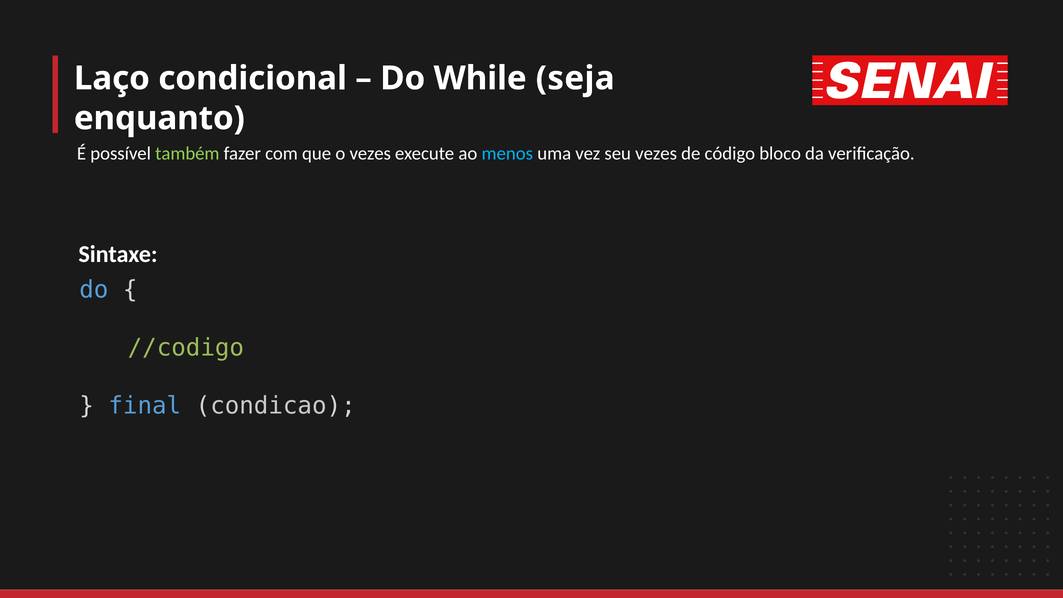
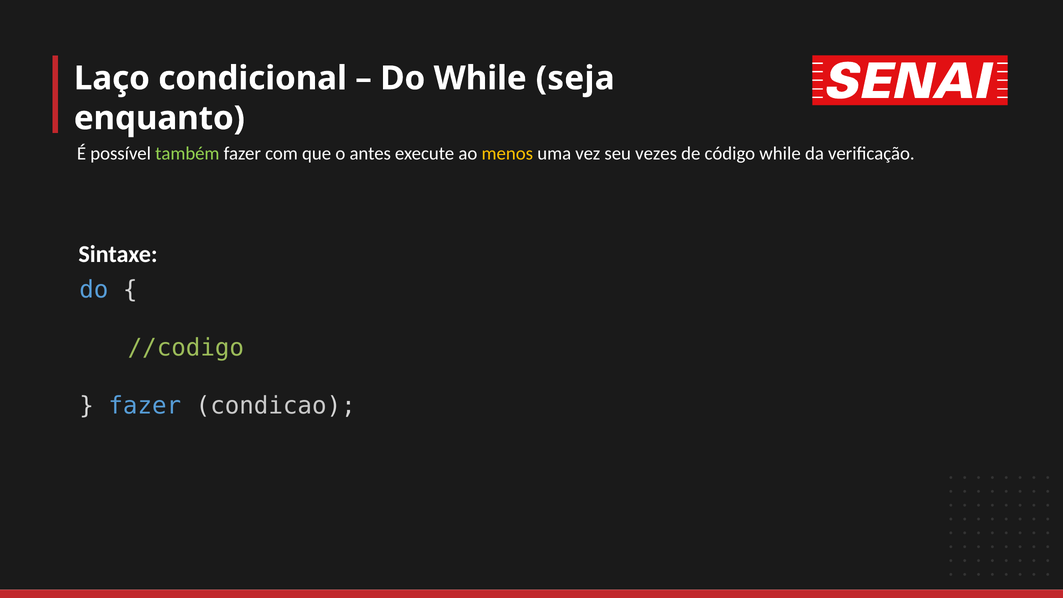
o vezes: vezes -> antes (370, 153)
menos colour: light blue -> yellow (507, 153)
código bloco: bloco -> while (780, 153)
final: final -> fazer (145, 406)
